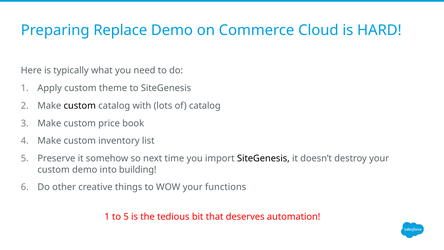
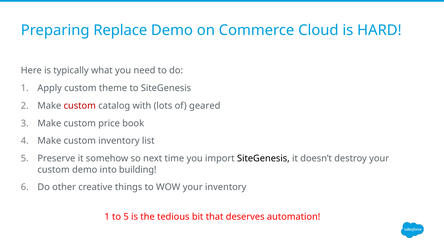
custom colour: black -> red (80, 106)
of catalog: catalog -> geared (205, 106)
your functions: functions -> inventory (226, 187)
